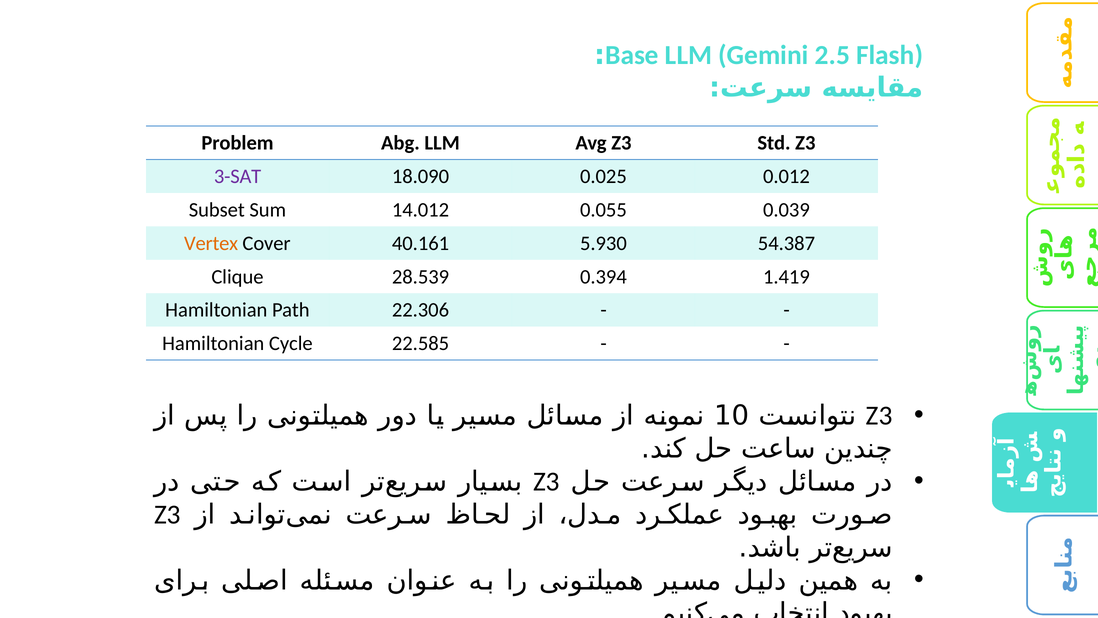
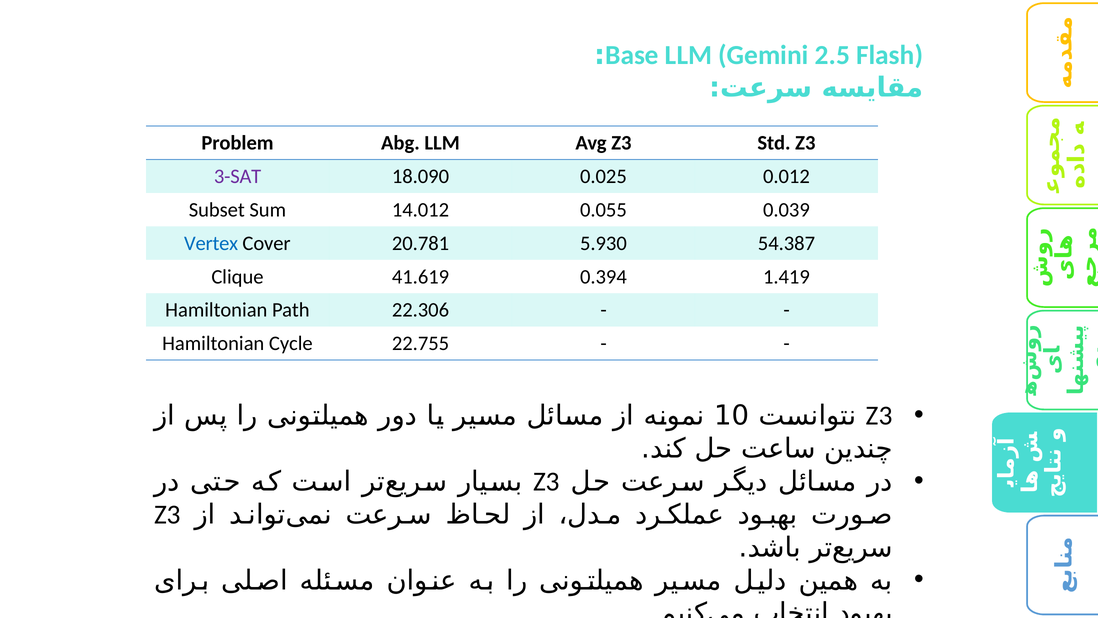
Vertex colour: orange -> blue (211, 243)
40.161: 40.161 -> 20.781 (420, 243)
28.539: 28.539 -> 41.619 (420, 277)
22.585: 22.585 -> 22.755 (420, 343)
